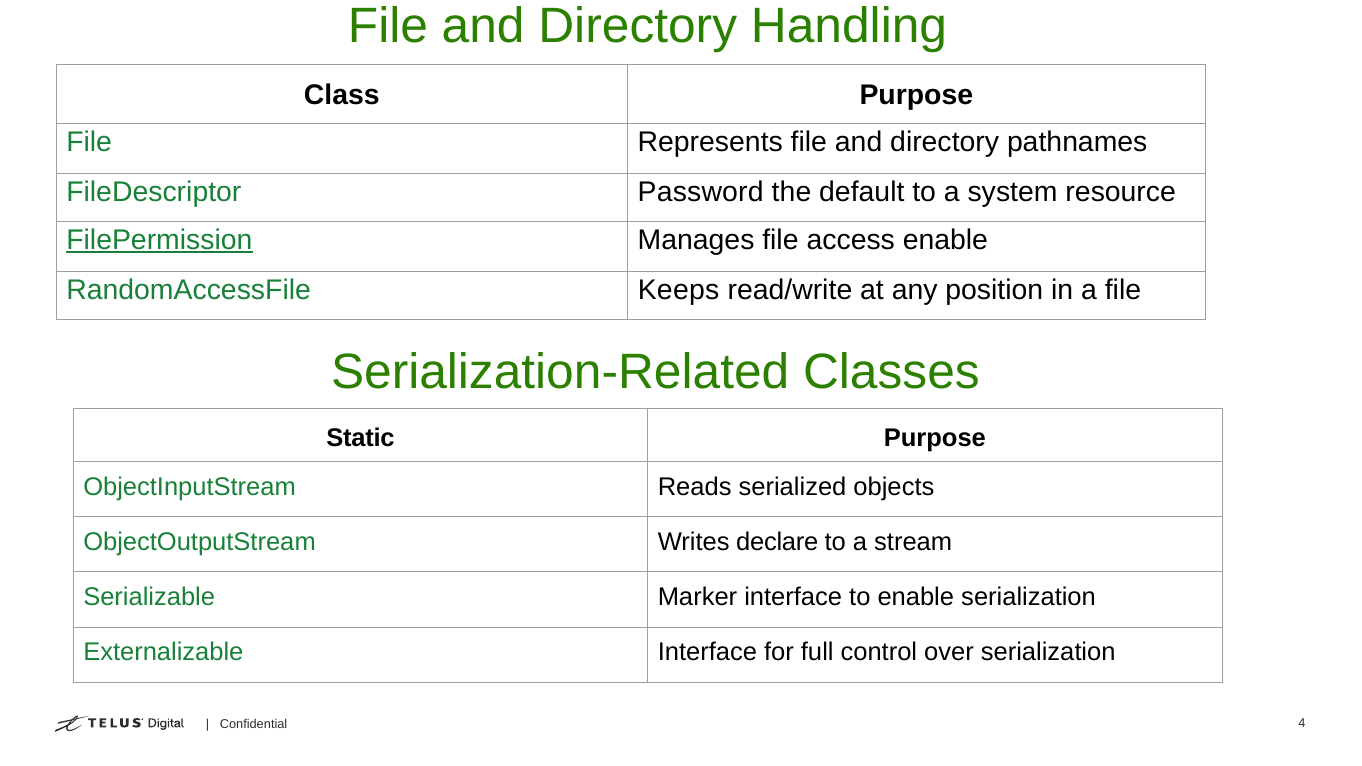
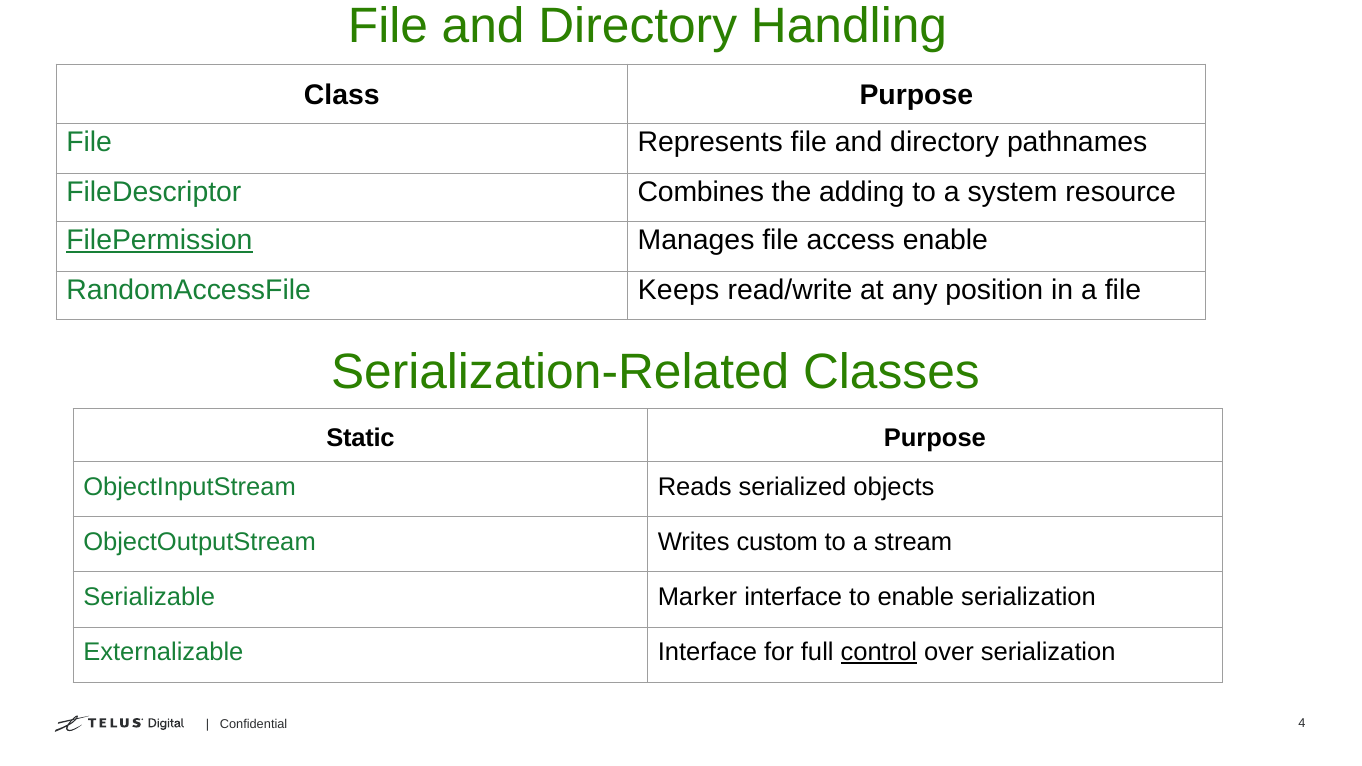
Password: Password -> Combines (701, 192)
default: default -> adding (862, 192)
declare: declare -> custom (777, 542)
control underline: none -> present (879, 652)
